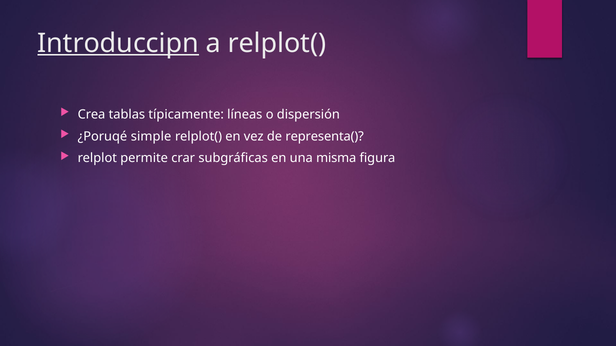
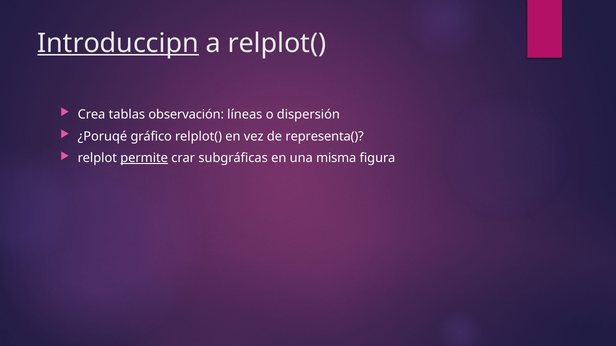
típicamente: típicamente -> observación (186, 115)
simple: simple -> gráfico (151, 136)
permite underline: none -> present (144, 158)
